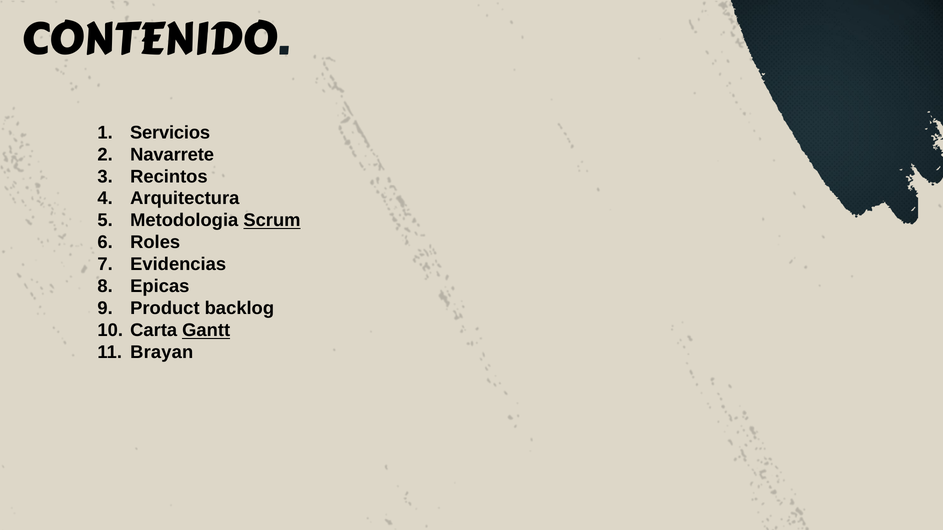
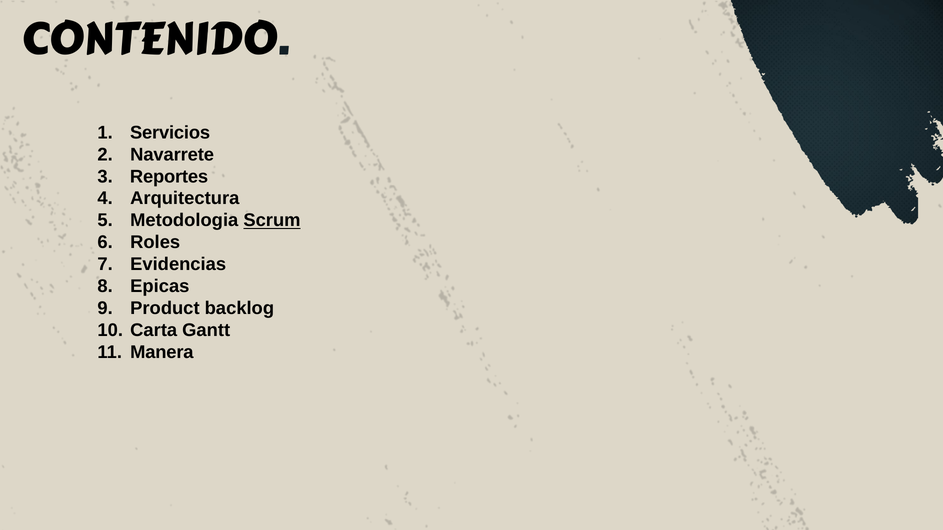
Recintos: Recintos -> Reportes (169, 177)
Gantt underline: present -> none (206, 331)
Brayan: Brayan -> Manera (162, 353)
